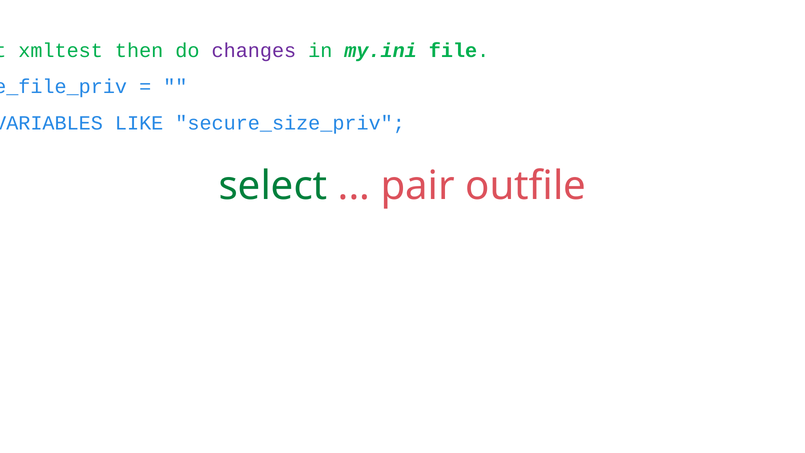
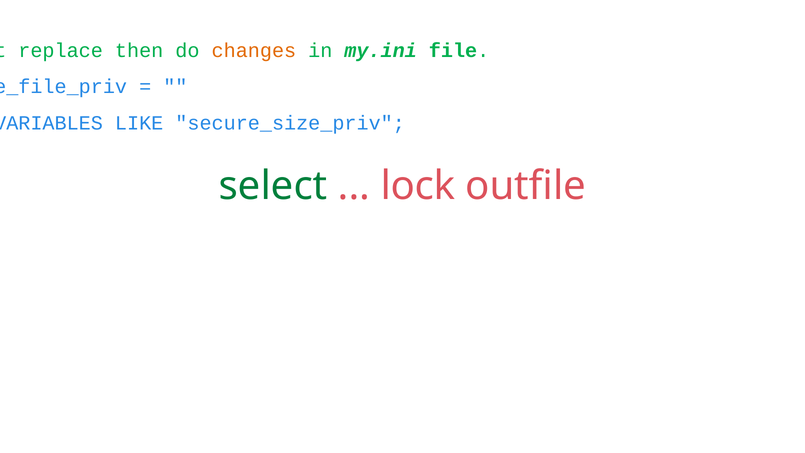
xmltest: xmltest -> replace (61, 50)
changes colour: purple -> orange (254, 50)
pair: pair -> lock (418, 186)
